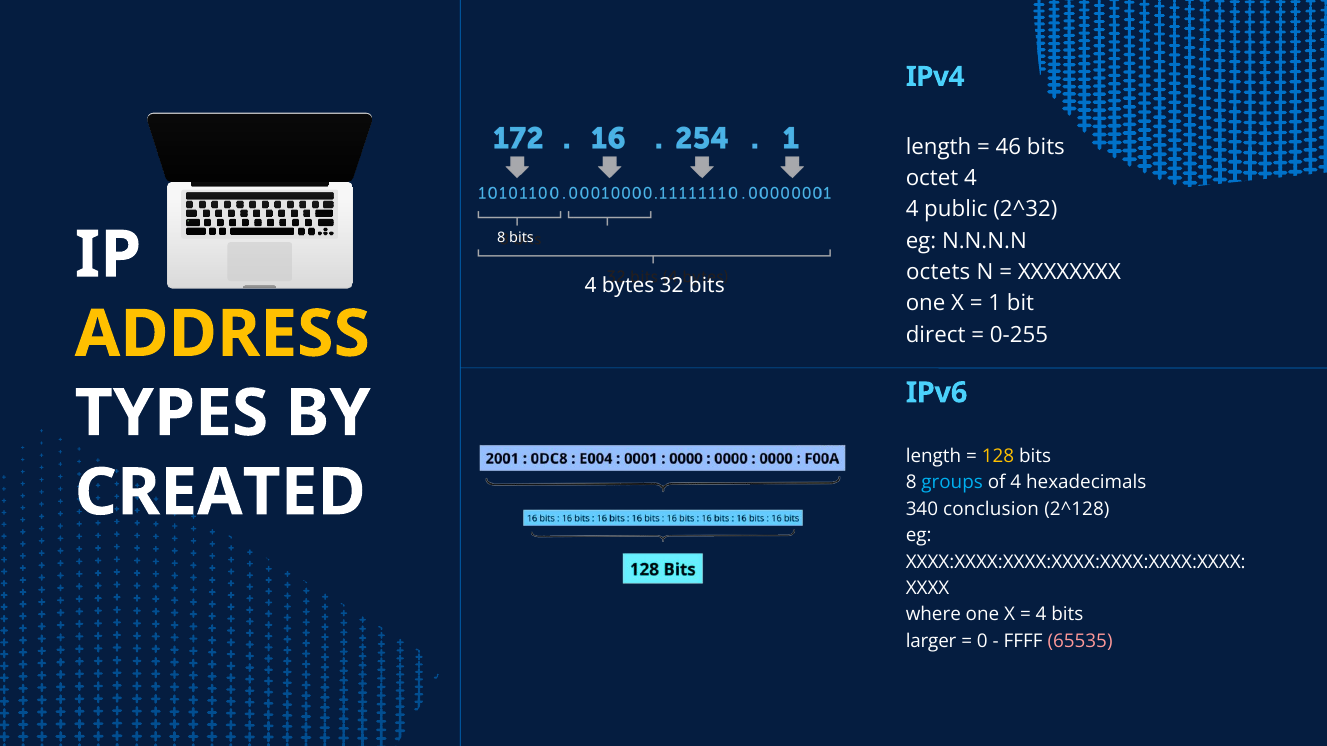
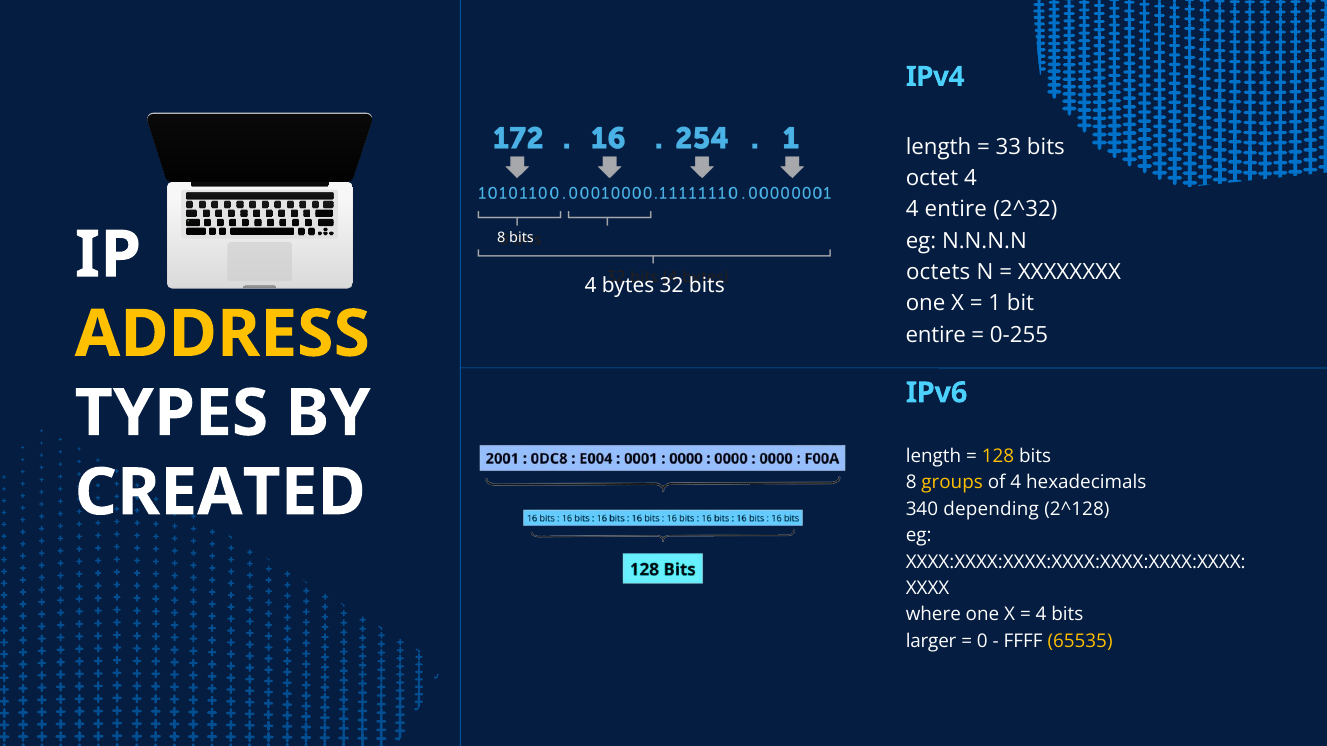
46: 46 -> 33 (1008, 147)
4 public: public -> entire (956, 210)
direct: direct -> entire (936, 335)
groups colour: light blue -> yellow (952, 483)
conclusion: conclusion -> depending (991, 509)
65535 colour: pink -> yellow (1080, 642)
